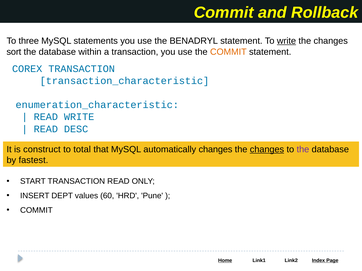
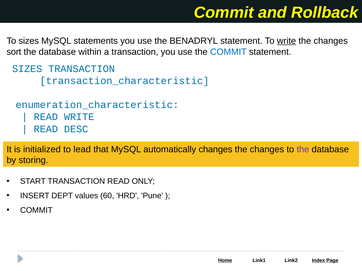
To three: three -> sizes (29, 41)
COMMIT colour: orange -> blue (228, 52)
COREX: COREX -> SIZES (27, 69)
construct: construct -> initialized (42, 150)
total: total -> lead (82, 150)
changes underline: present -> none (267, 150)
fastest: fastest -> storing (33, 160)
